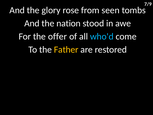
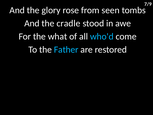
nation: nation -> cradle (68, 23)
offer: offer -> what (58, 36)
Father colour: yellow -> light blue (66, 49)
